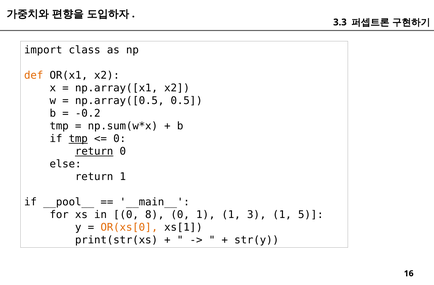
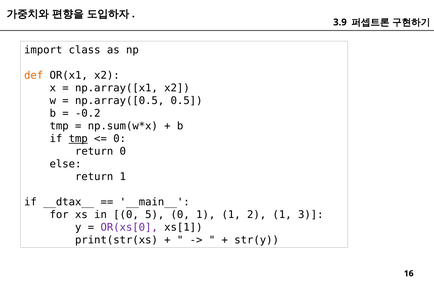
3.3: 3.3 -> 3.9 (340, 22)
return underline: present -> none (94, 151)
__pool__: __pool__ -> __dtax__ (69, 202)
8: 8 -> 5 (155, 215)
3: 3 -> 2 (257, 215)
5: 5 -> 3 (311, 215)
OR(xs[0 colour: orange -> purple (129, 227)
